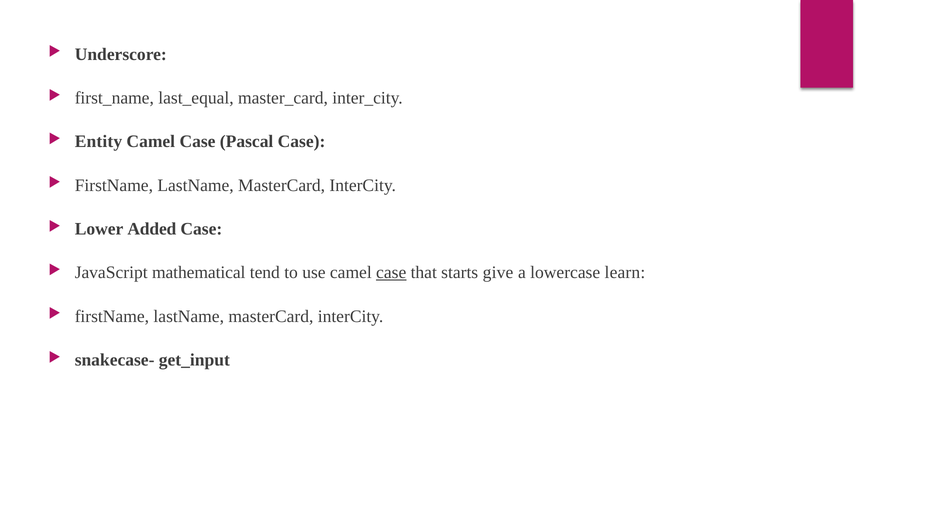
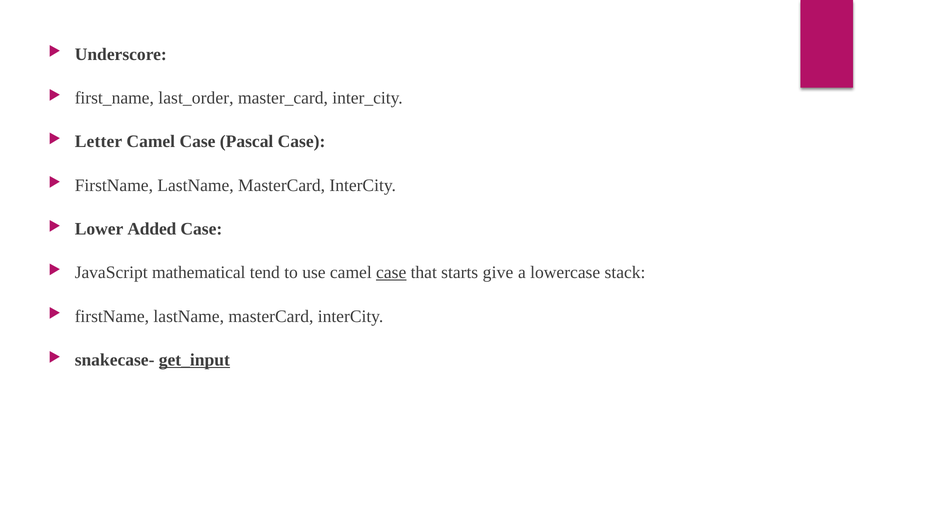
last_equal: last_equal -> last_order (196, 98)
Entity: Entity -> Letter (98, 142)
learn: learn -> stack (625, 273)
get_input underline: none -> present (194, 360)
